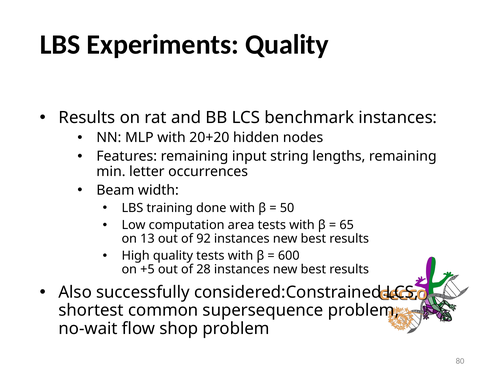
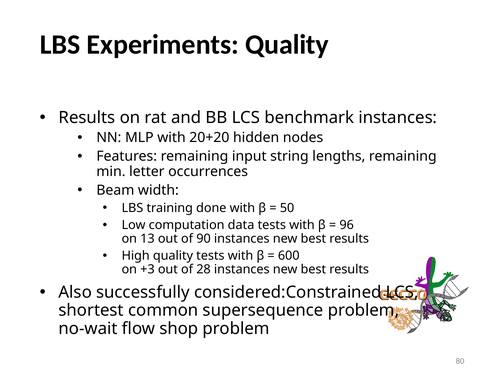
area: area -> data (241, 225)
65: 65 -> 96 (347, 225)
92: 92 -> 90 (204, 239)
+5: +5 -> +3 (147, 269)
